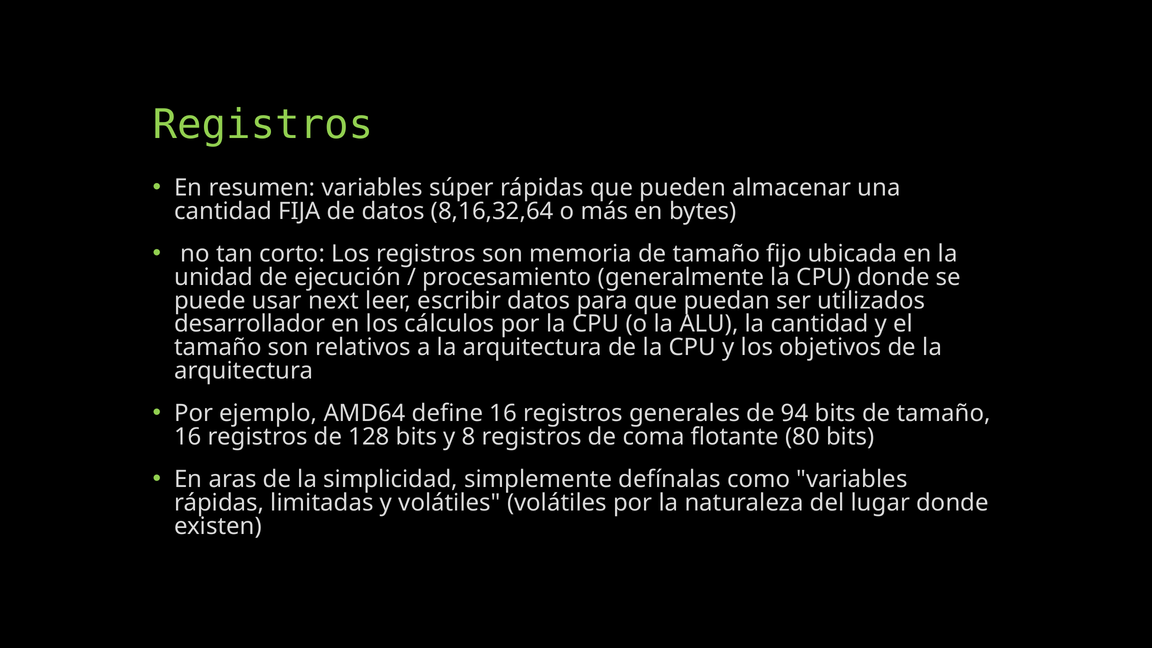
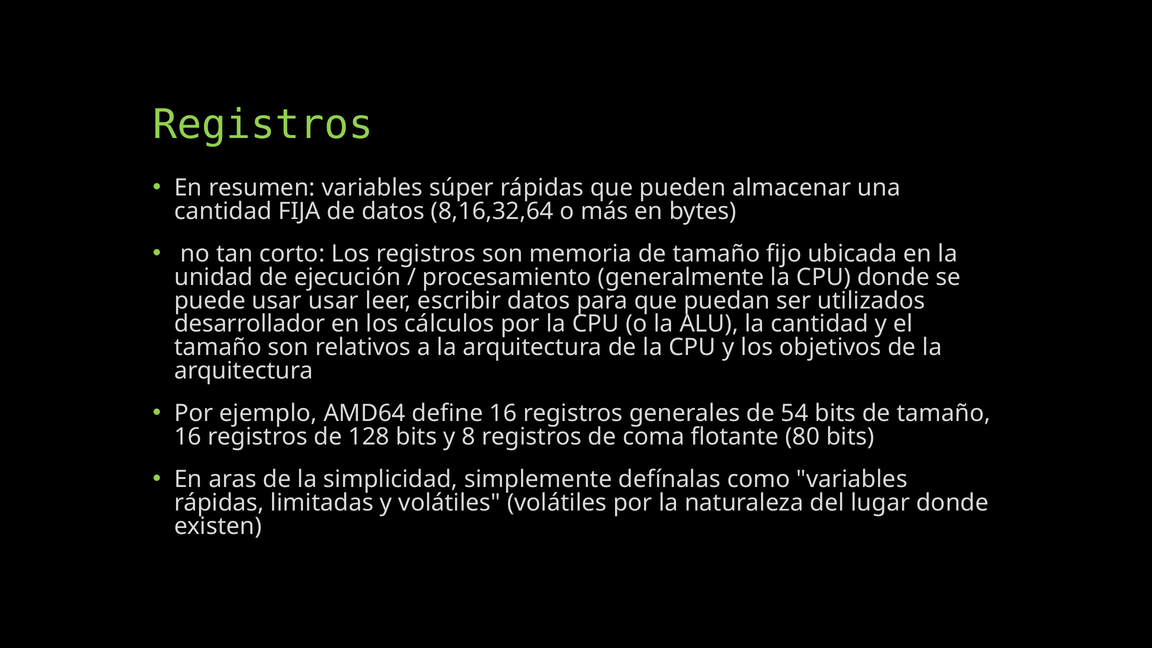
usar next: next -> usar (333, 301)
94: 94 -> 54 (795, 413)
